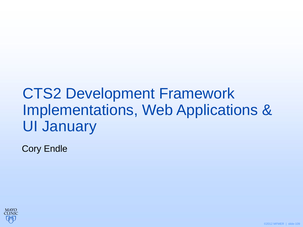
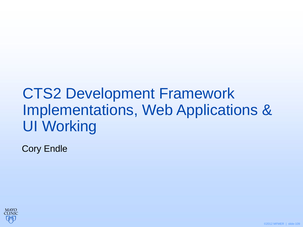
January: January -> Working (69, 127)
